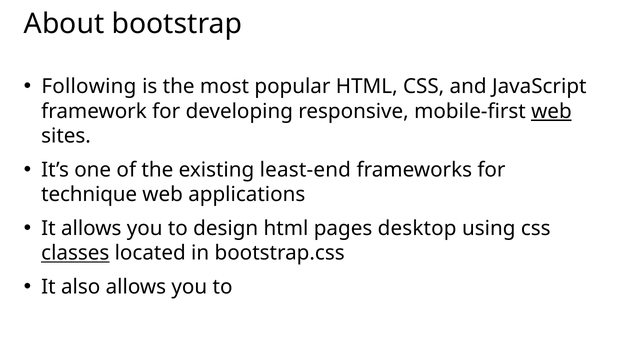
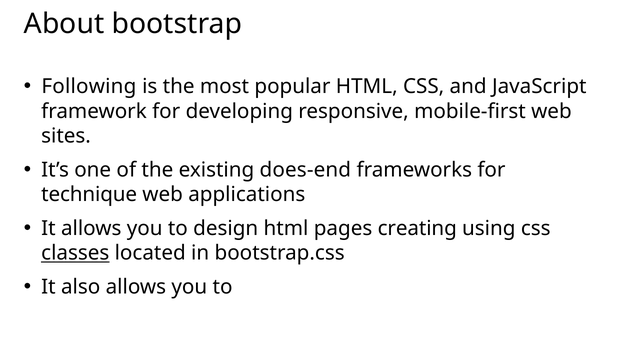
web underline: present -> none (551, 111)
least-end: least-end -> does-end (305, 170)
desktop: desktop -> creating (417, 228)
